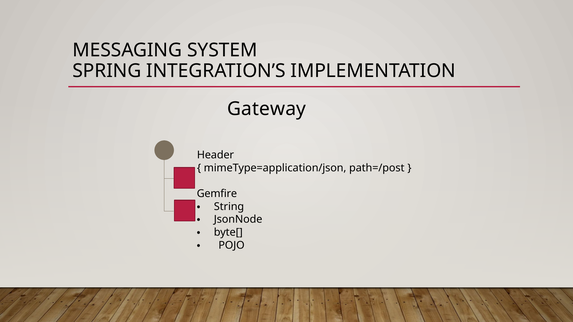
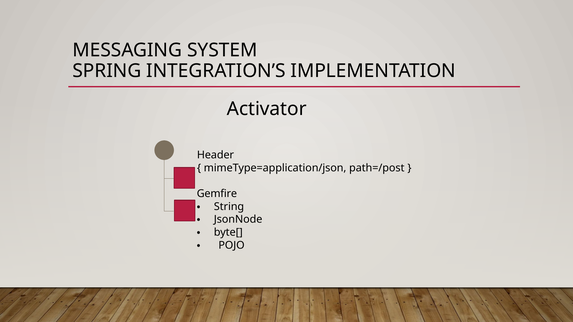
Gateway: Gateway -> Activator (267, 109)
